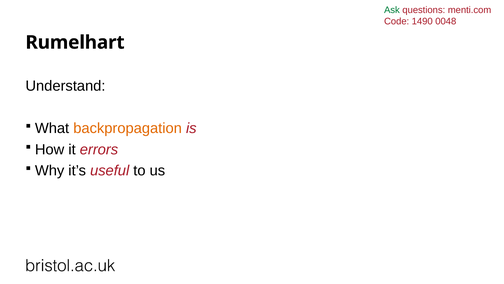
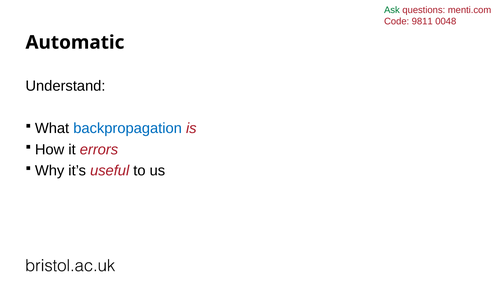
1490: 1490 -> 9811 (422, 21)
Rumelhart: Rumelhart -> Automatic (75, 42)
backpropagation colour: orange -> blue (128, 128)
